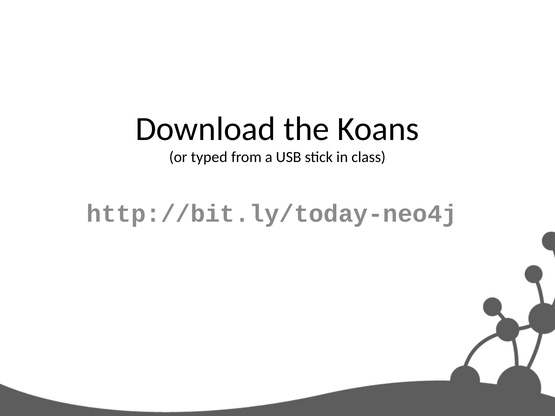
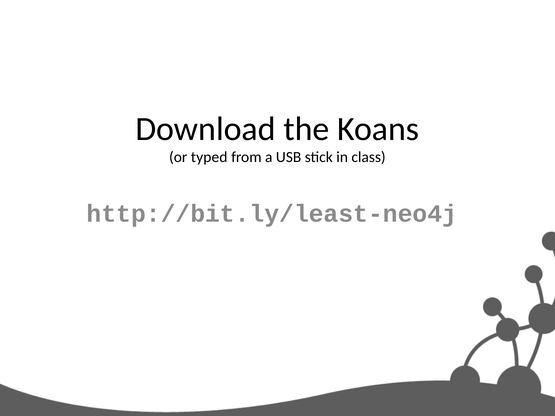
http://bit.ly/today-neo4j: http://bit.ly/today-neo4j -> http://bit.ly/least-neo4j (272, 214)
